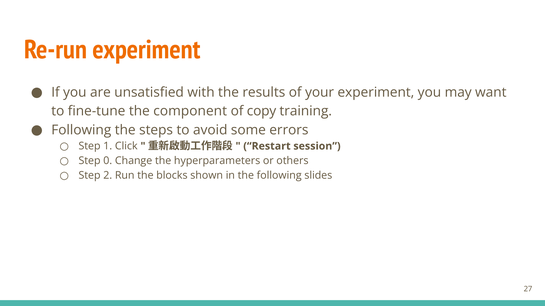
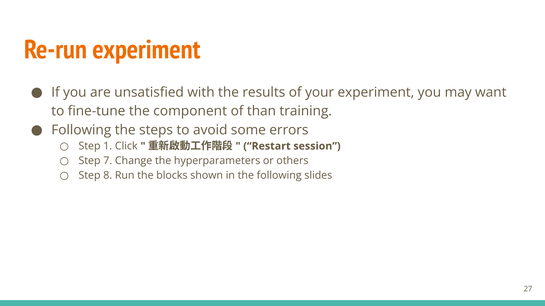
copy: copy -> than (261, 111)
0: 0 -> 7 (108, 161)
2: 2 -> 8 (108, 176)
